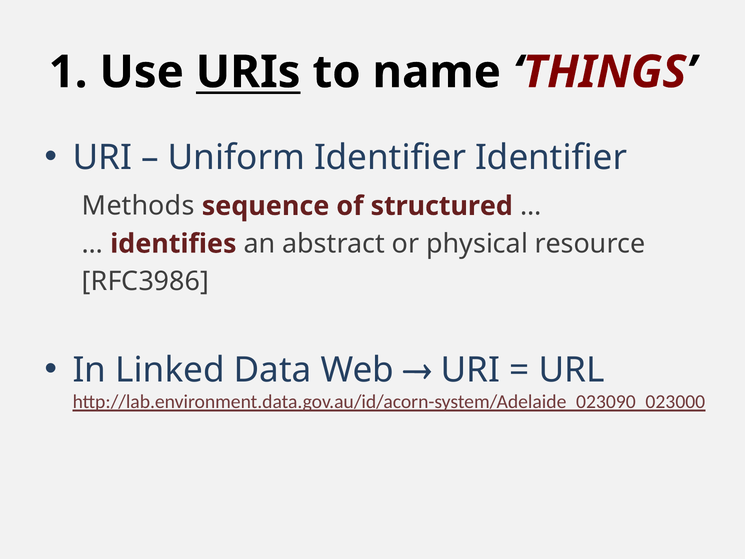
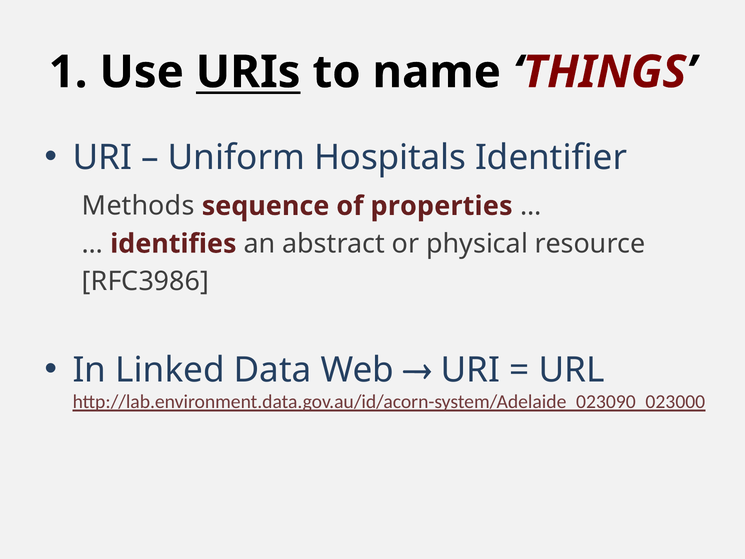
Uniform Identifier: Identifier -> Hospitals (390, 158)
structured: structured -> properties (442, 206)
